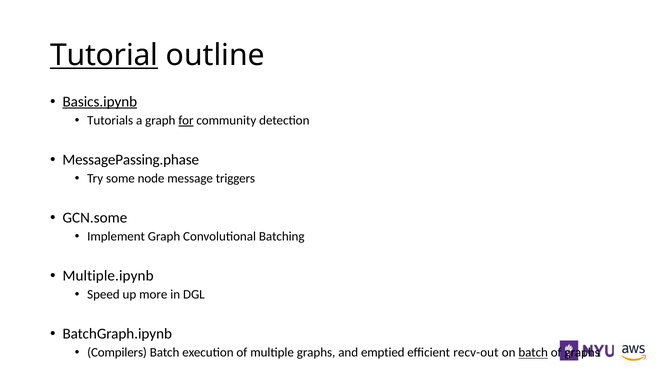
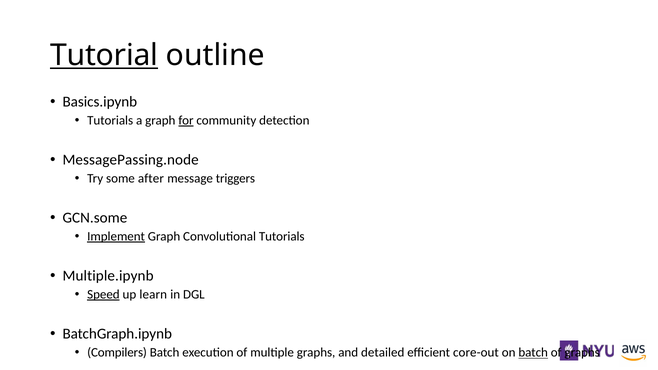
Basics.ipynb underline: present -> none (100, 102)
MessagePassing.phase: MessagePassing.phase -> MessagePassing.node (131, 160)
node: node -> after (151, 178)
Implement underline: none -> present (116, 237)
Convolutional Batching: Batching -> Tutorials (282, 237)
Speed underline: none -> present (103, 295)
more: more -> learn (153, 295)
emptied: emptied -> detailed (383, 353)
recv-out: recv-out -> core-out (476, 353)
